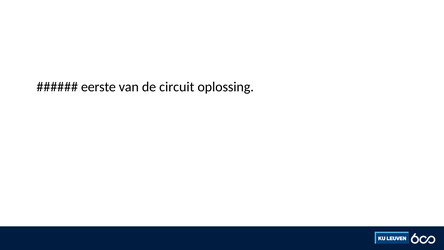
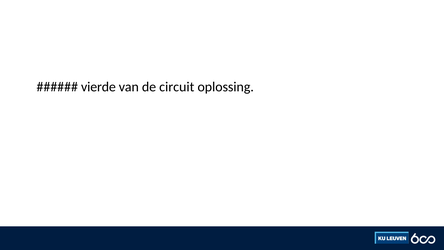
eerste: eerste -> vierde (98, 87)
